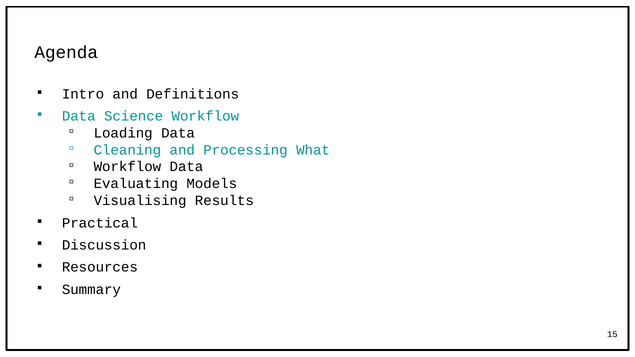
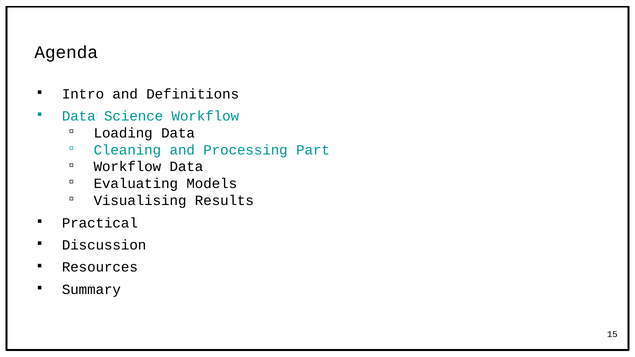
What: What -> Part (313, 150)
